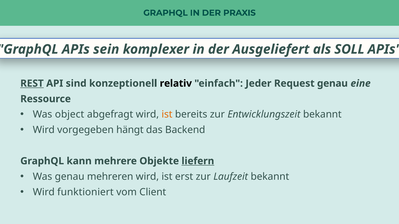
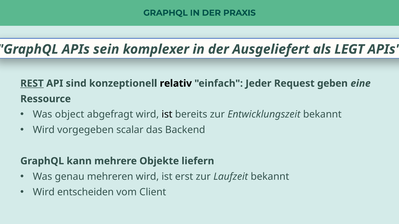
SOLL: SOLL -> LEGT (349, 49)
Request genau: genau -> geben (332, 84)
ist colour: orange -> black (167, 115)
hängt: hängt -> scalar (130, 130)
liefern underline: present -> none (198, 161)
funktioniert: funktioniert -> entscheiden (86, 192)
